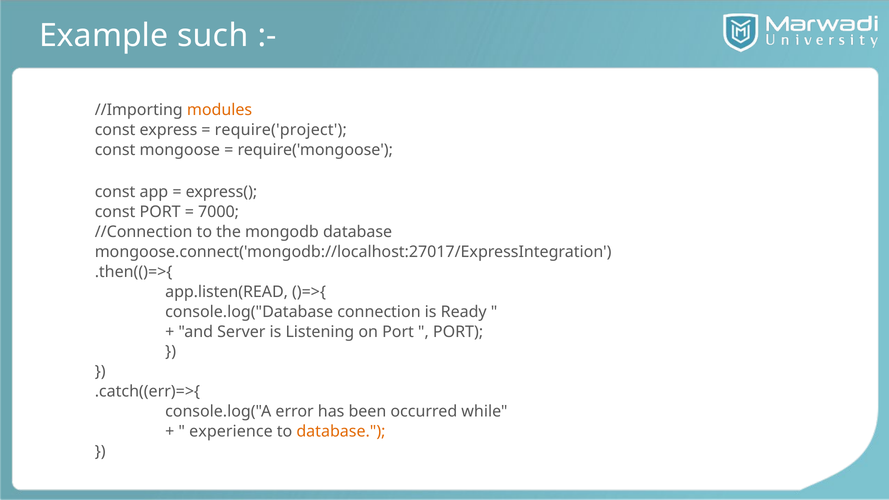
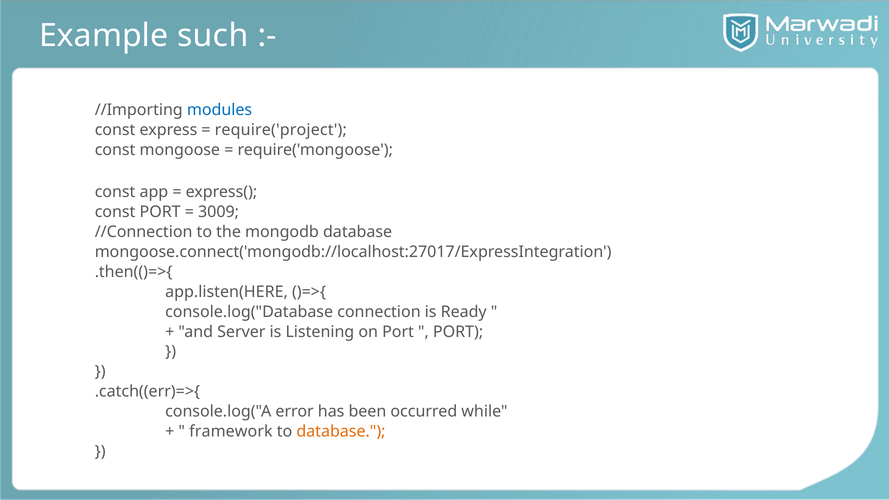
modules colour: orange -> blue (220, 110)
7000: 7000 -> 3009 (219, 212)
app.listen(READ: app.listen(READ -> app.listen(HERE (227, 292)
experience: experience -> framework (231, 432)
